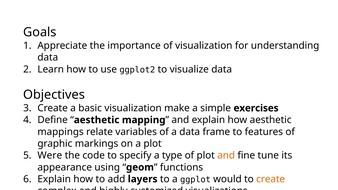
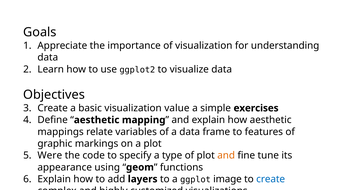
make: make -> value (177, 108)
would: would -> image (227, 179)
create colour: orange -> blue (271, 179)
